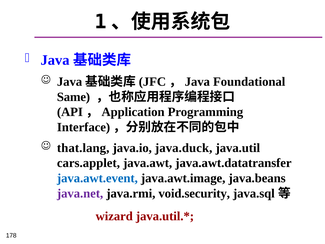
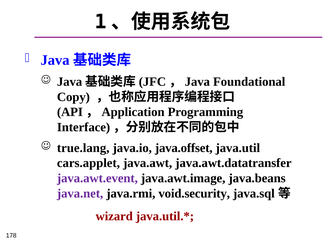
Same: Same -> Copy (73, 97)
that.lang: that.lang -> true.lang (83, 148)
java.duck: java.duck -> java.offset (184, 148)
java.awt.event colour: blue -> purple (97, 178)
